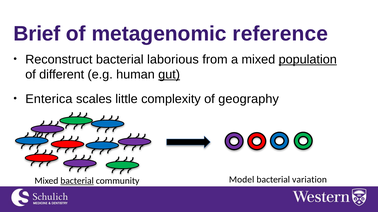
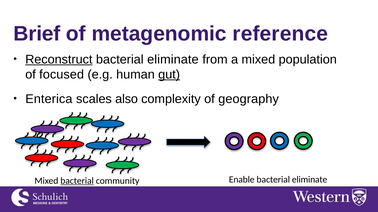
Reconstruct underline: none -> present (59, 60)
laborious: laborious -> eliminate (173, 60)
population underline: present -> none (308, 60)
different: different -> focused (62, 75)
little: little -> also (127, 99)
Model: Model -> Enable (242, 180)
variation: variation -> eliminate (310, 180)
